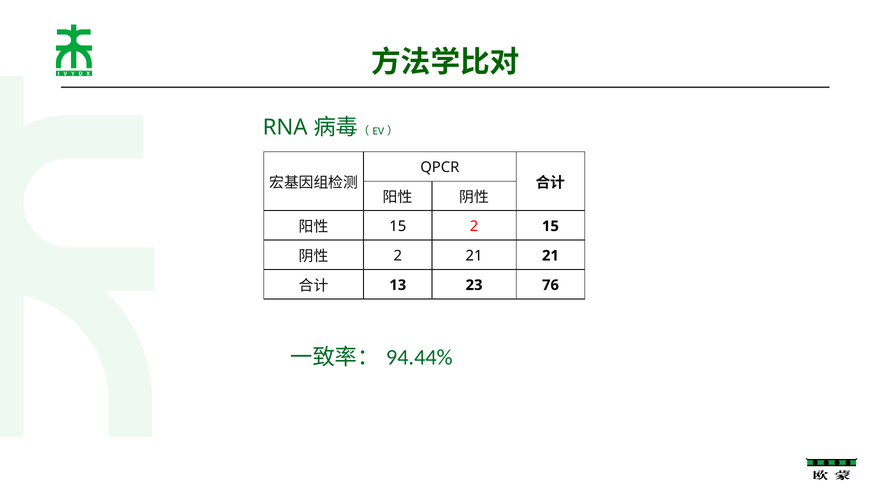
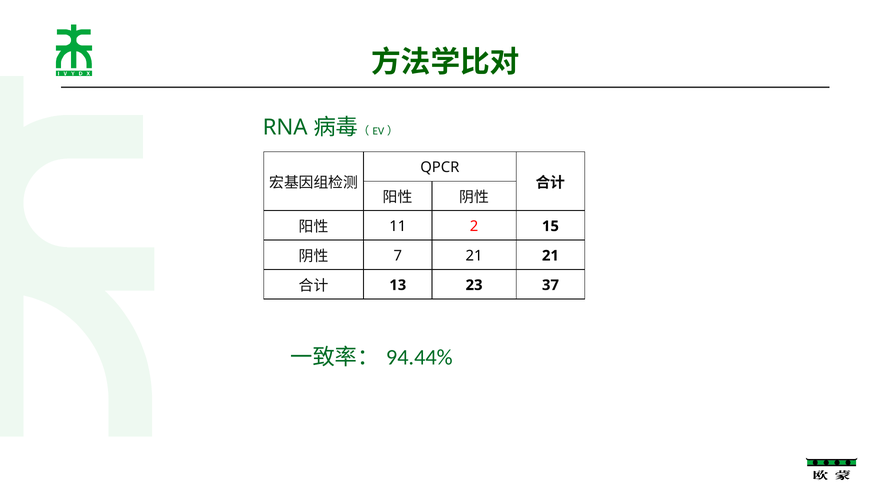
15: 15 -> 11 (398, 226)
2: 2 -> 7 (398, 256)
76: 76 -> 37 (550, 285)
